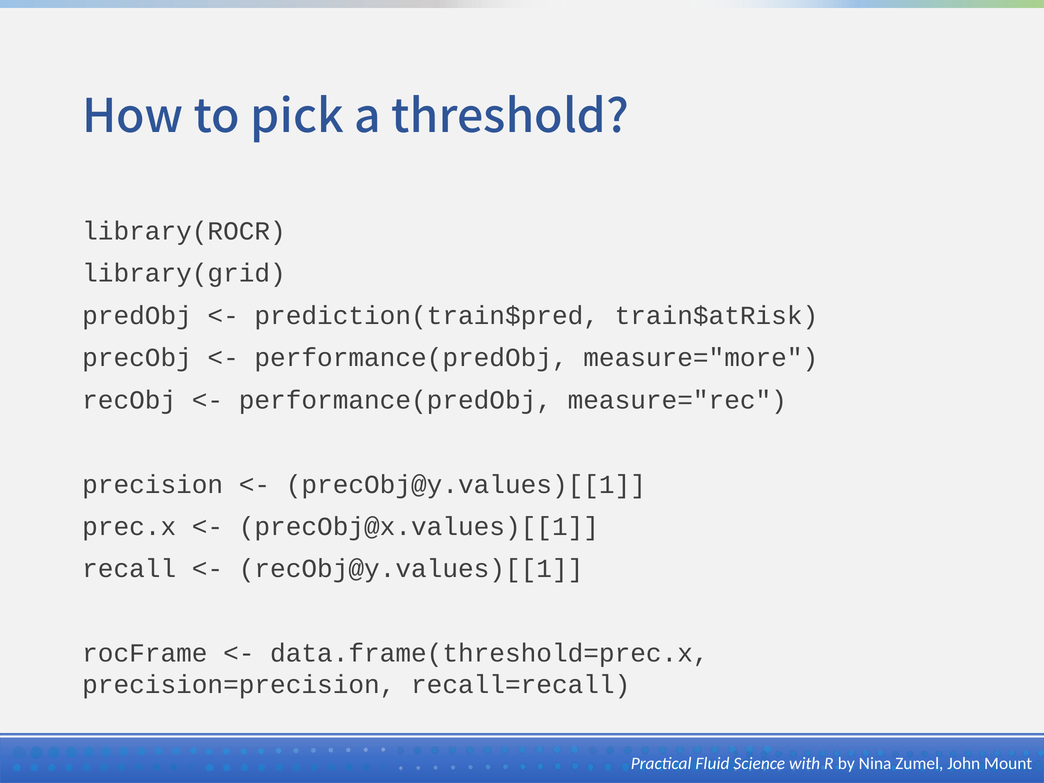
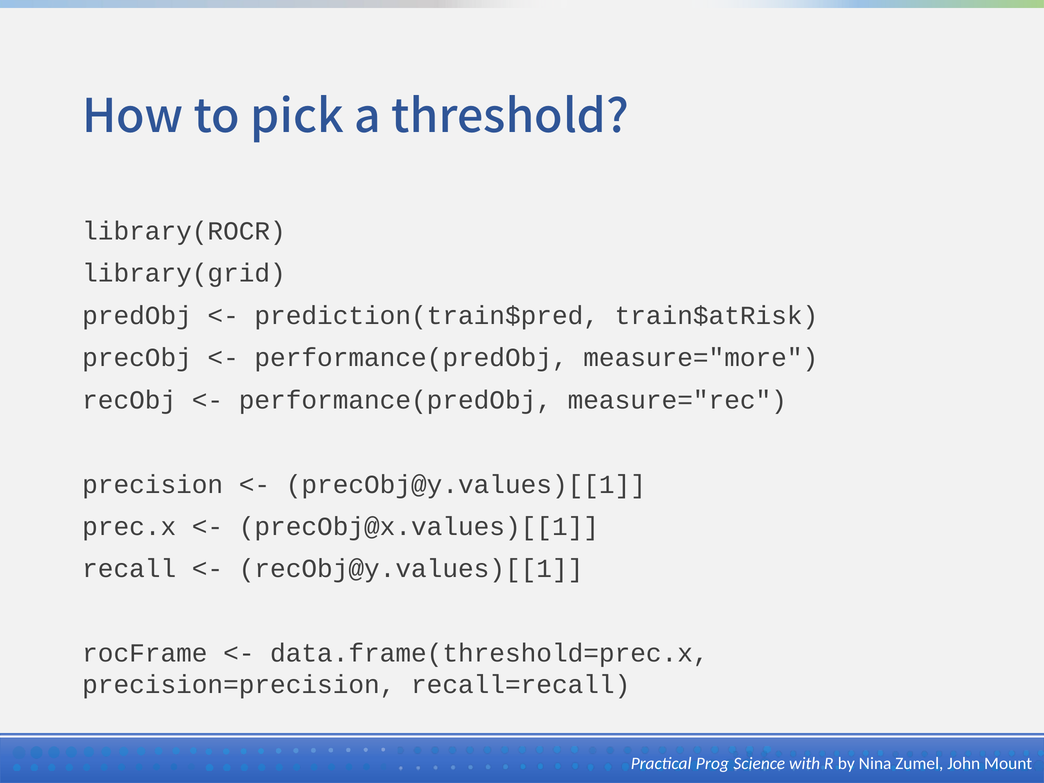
Fluid: Fluid -> Prog (712, 763)
